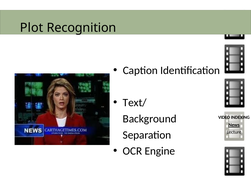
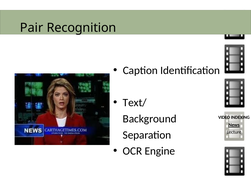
Plot: Plot -> Pair (32, 28)
